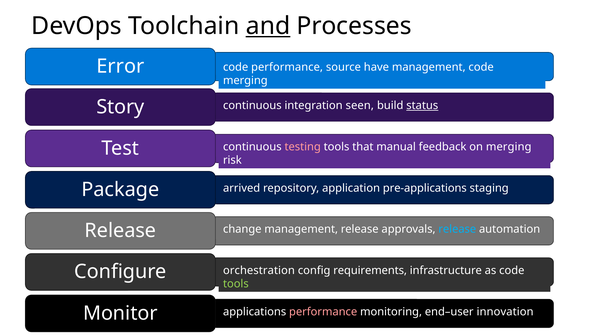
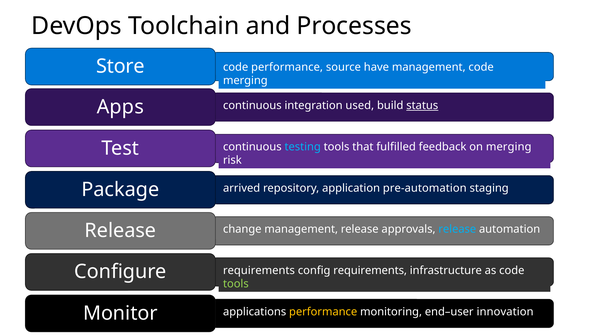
and underline: present -> none (268, 26)
Error: Error -> Store (120, 66)
Story: Story -> Apps (120, 107)
seen: seen -> used (360, 105)
testing colour: pink -> light blue (303, 147)
manual: manual -> fulfilled (396, 147)
pre-applications: pre-applications -> pre-automation (425, 188)
Configure orchestration: orchestration -> requirements (259, 270)
performance colour: pink -> yellow (323, 312)
